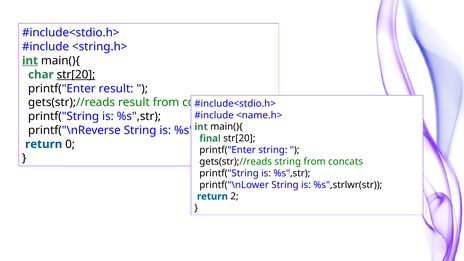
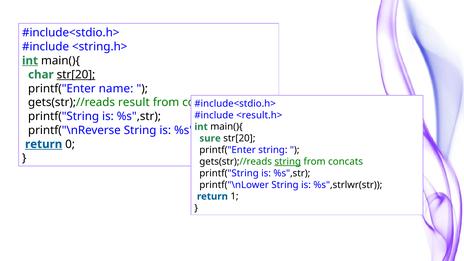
printf("Enter result: result -> name (116, 89)
<name.h>: <name.h> -> <result.h> (259, 115)
final: final -> sure (210, 138)
return underline: none -> present (44, 144)
string underline: none -> present (288, 162)
2: 2 -> 1 (234, 196)
